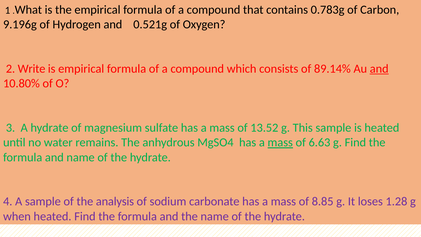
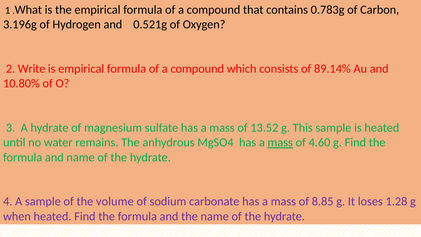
9.196g: 9.196g -> 3.196g (20, 25)
and underline: present -> none (379, 69)
6.63: 6.63 -> 4.60 (319, 142)
analysis: analysis -> volume (115, 201)
